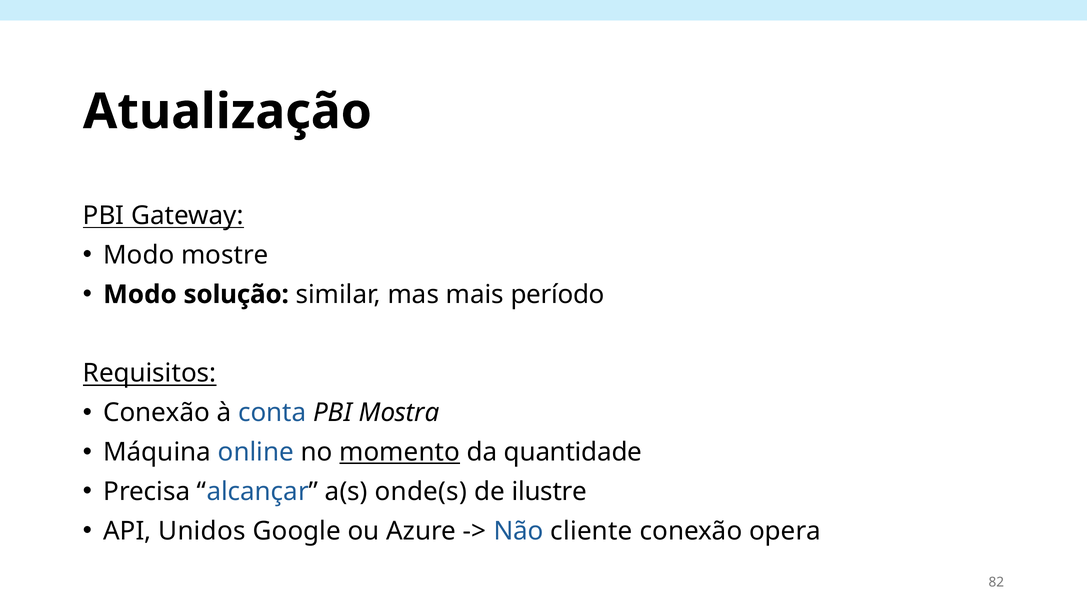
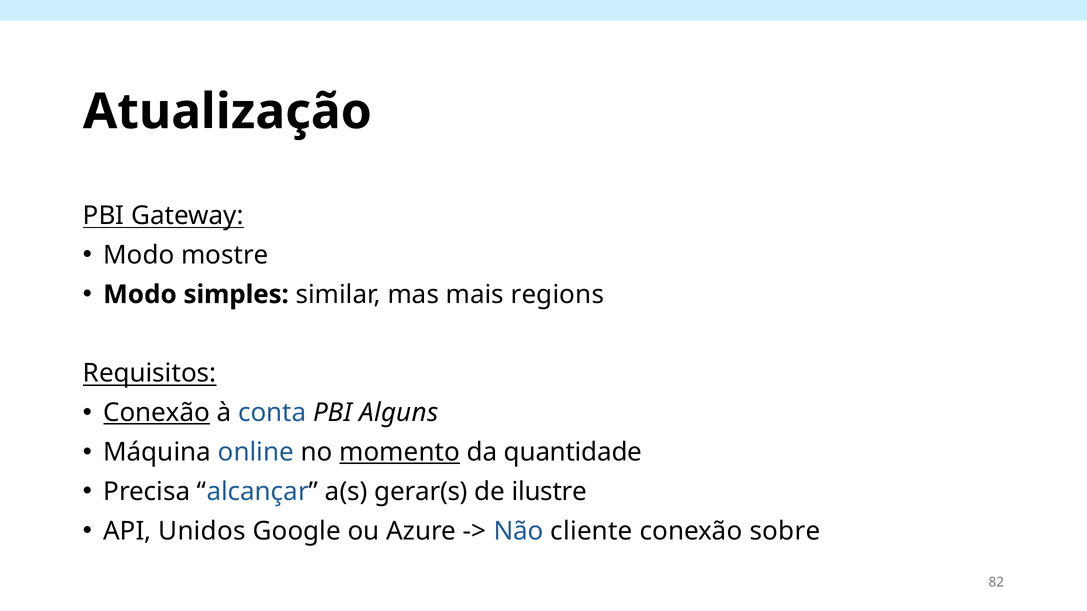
solução: solução -> simples (236, 295)
período: período -> regions (557, 295)
Conexão underline: none -> present (157, 413)
Mostra: Mostra -> Alguns (399, 413)
onde(s: onde(s -> gerar(s (421, 492)
opera: opera -> sobre (785, 531)
